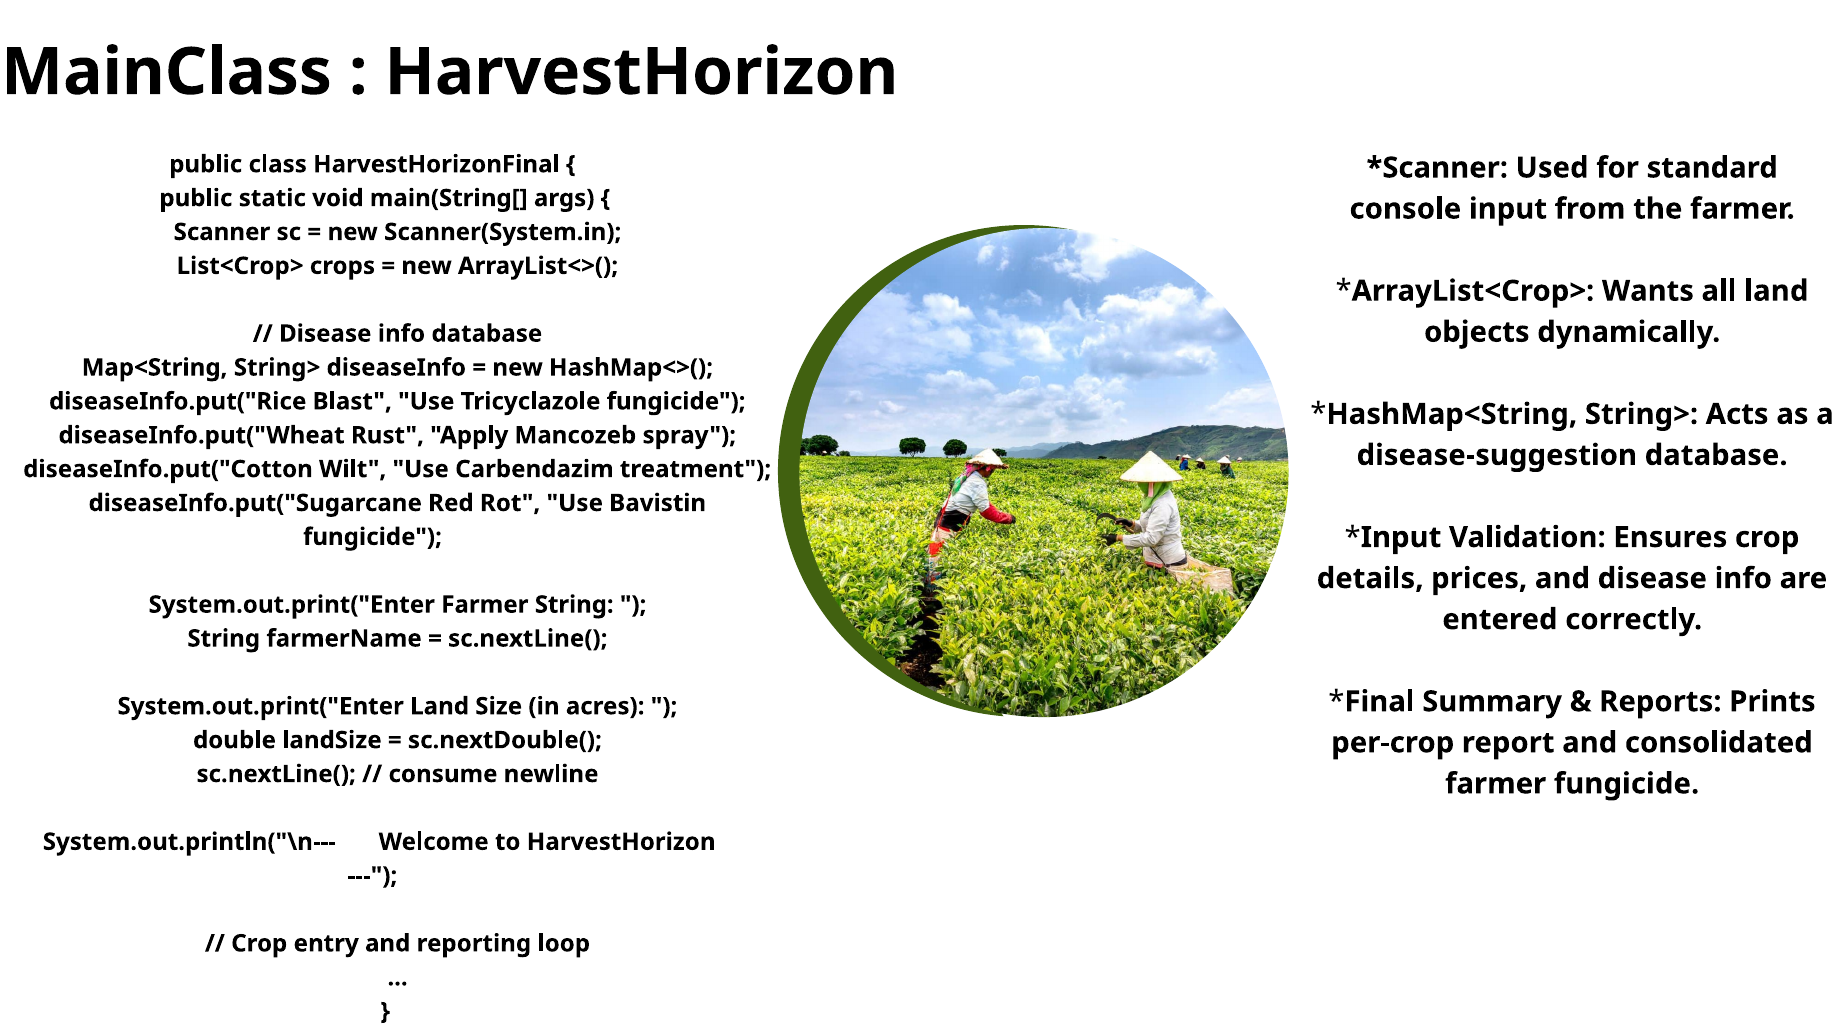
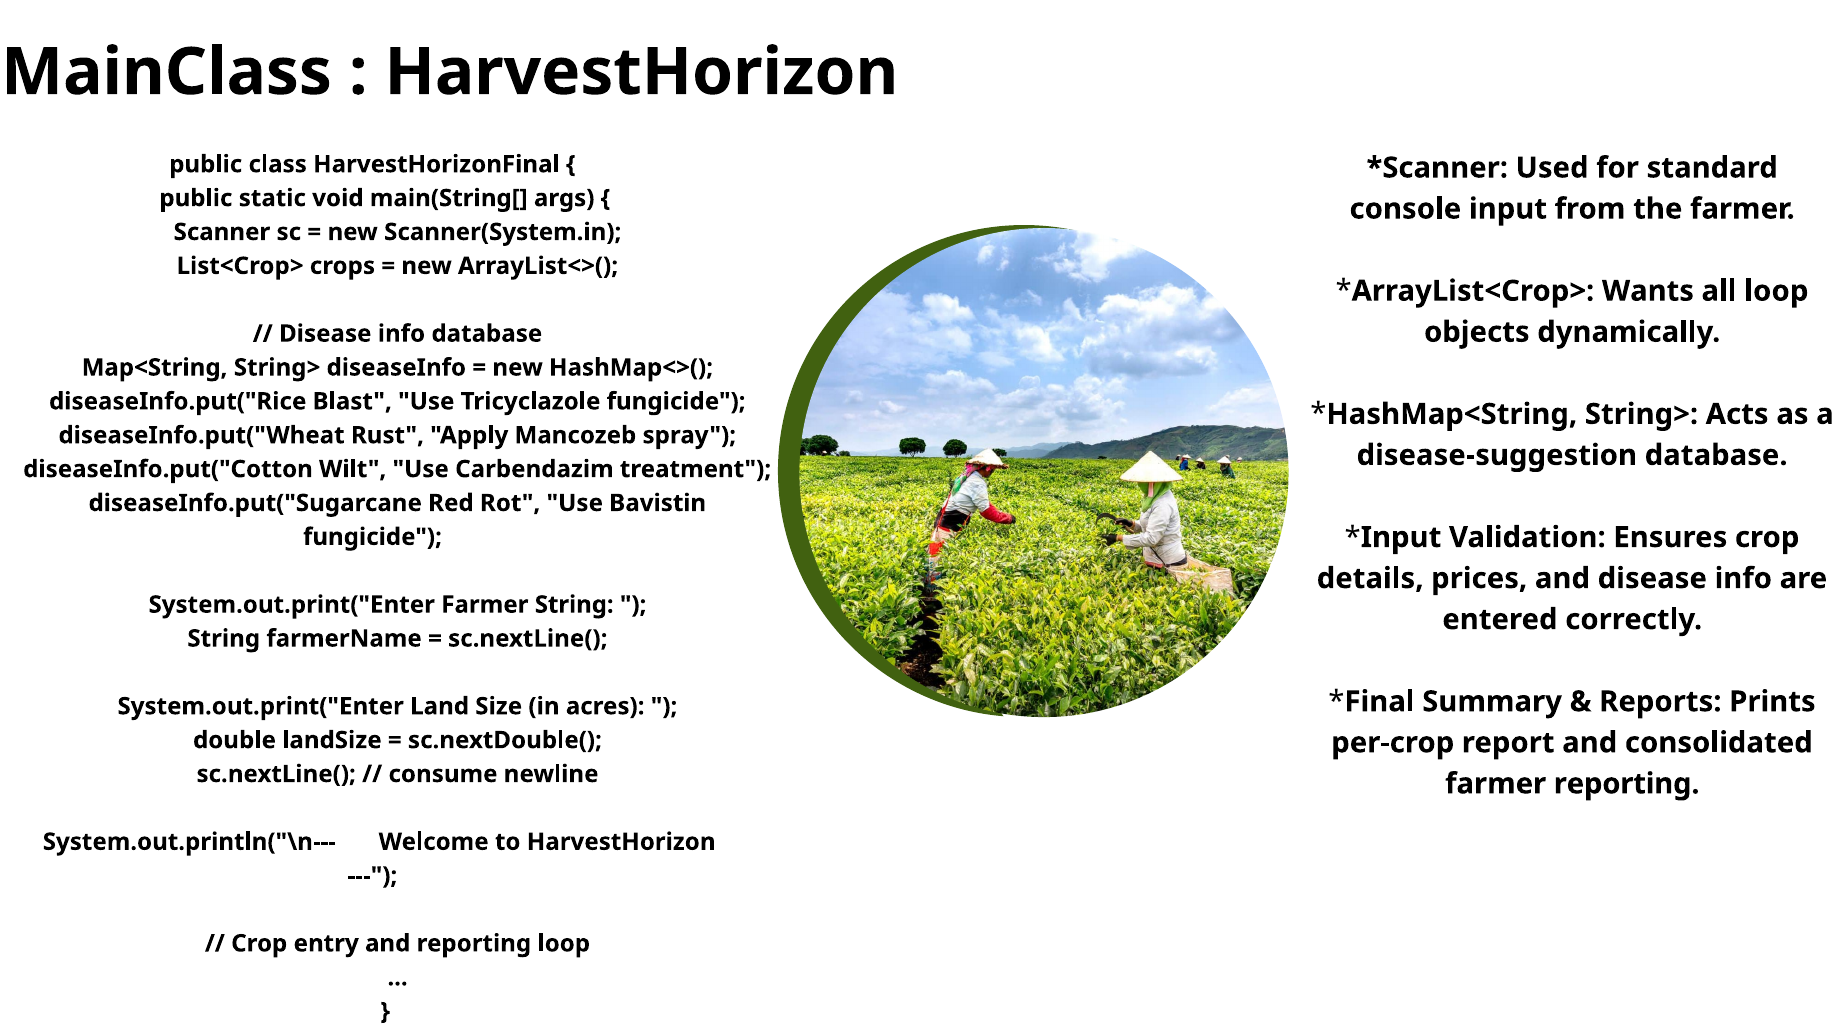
all land: land -> loop (1776, 291)
farmer fungicide: fungicide -> reporting (1627, 784)
